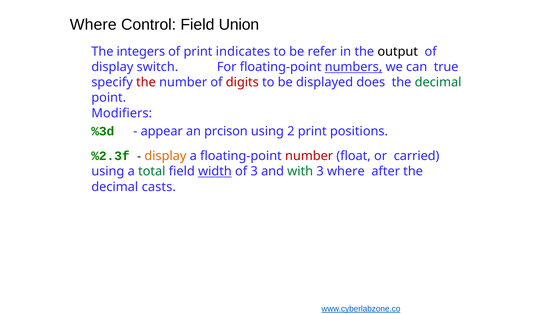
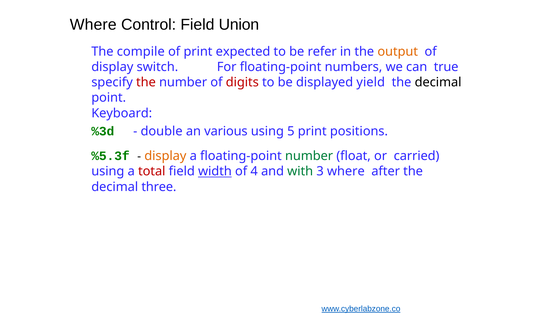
integers: integers -> compile (141, 52)
indicates: indicates -> expected (243, 52)
output colour: black -> orange (398, 52)
numbers underline: present -> none (353, 67)
does: does -> yield (371, 82)
decimal colour: green -> black (438, 82)
Modifiers: Modifiers -> Keyboard (122, 113)
appear: appear -> double (162, 131)
prcison: prcison -> various (226, 131)
2: 2 -> 5 (291, 131)
%2.3f: %2.3f -> %5.3f (110, 156)
number colour: red -> green (309, 156)
total colour: green -> red (152, 171)
of 3: 3 -> 4 (254, 171)
casts: casts -> three (159, 187)
